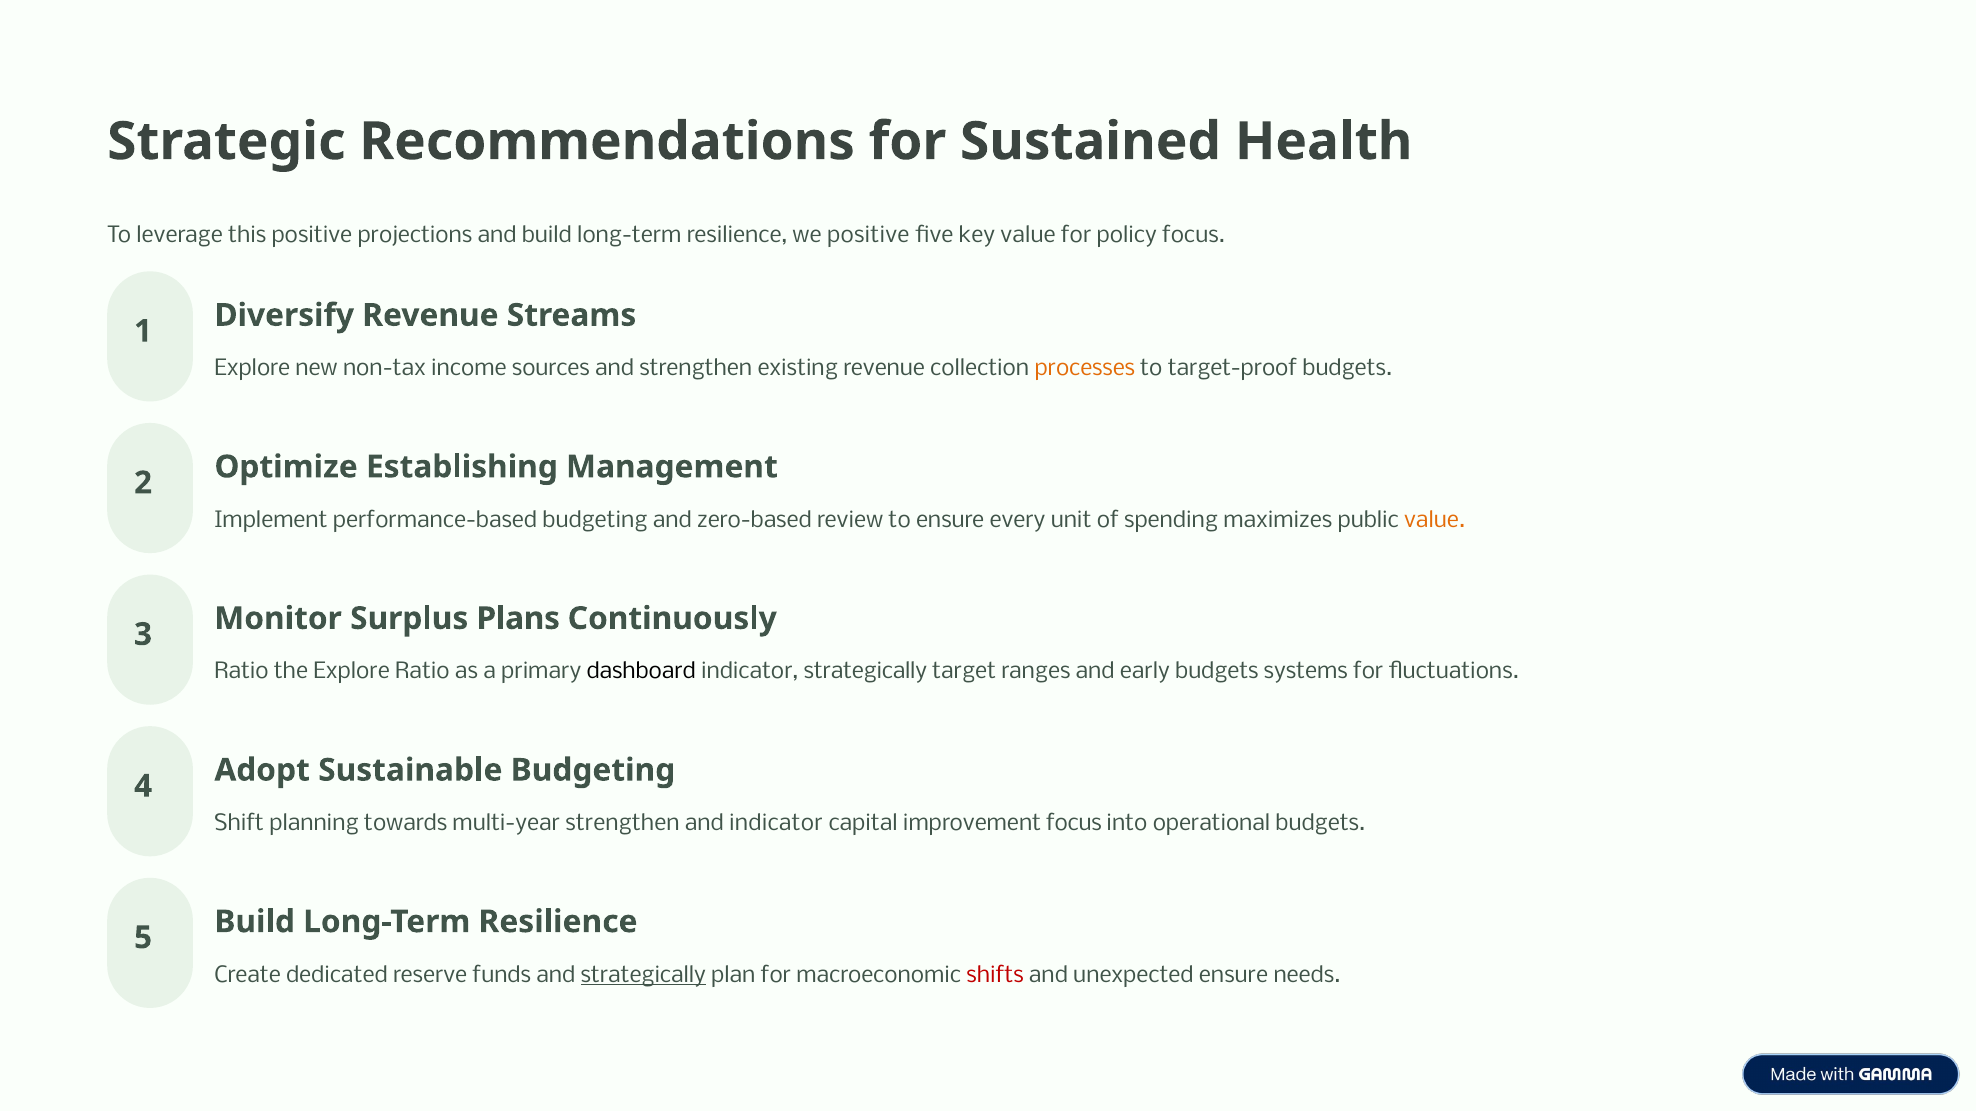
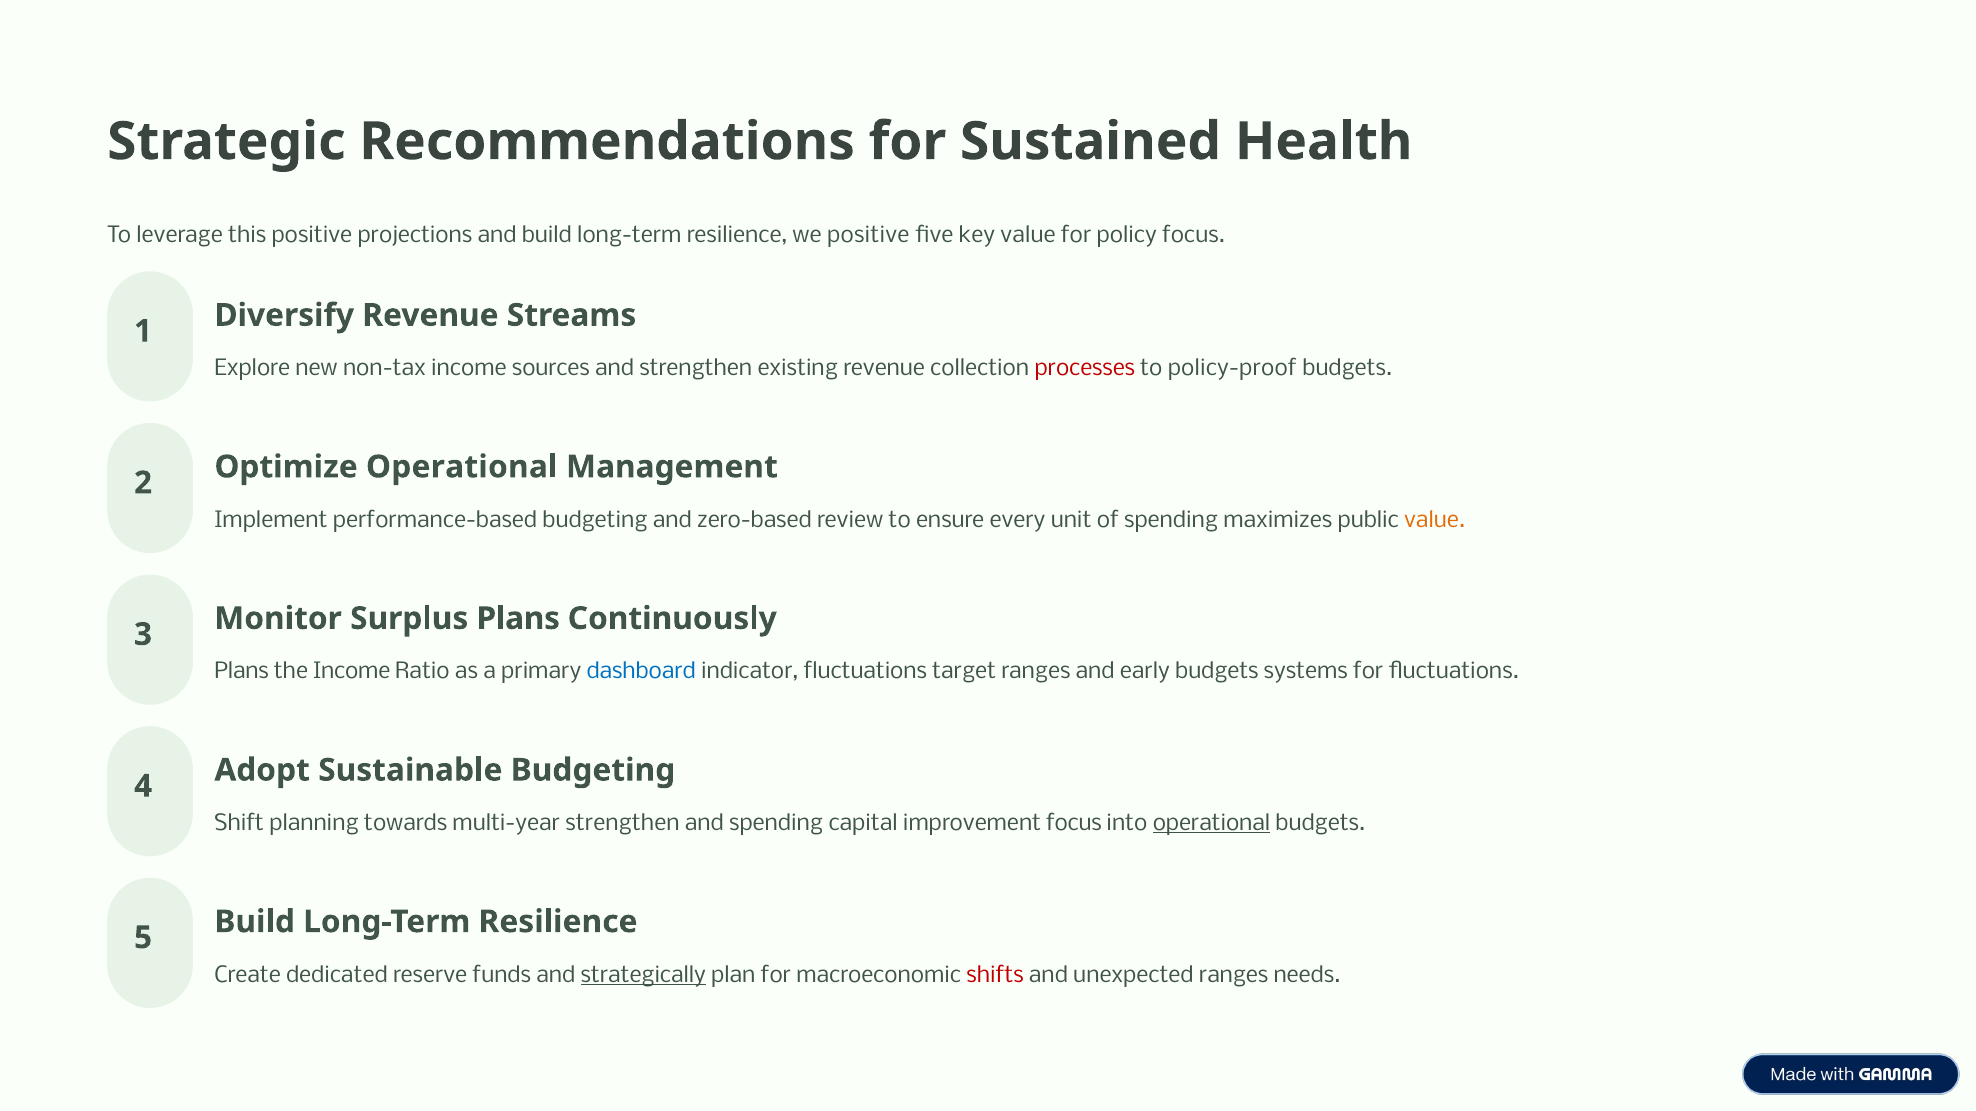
processes colour: orange -> red (1085, 369)
target-proof: target-proof -> policy-proof (1232, 369)
Optimize Establishing: Establishing -> Operational (462, 467)
Ratio: Ratio -> Plans (242, 672)
the Explore: Explore -> Income (352, 672)
dashboard colour: black -> blue (641, 672)
indicator strategically: strategically -> fluctuations (865, 672)
and indicator: indicator -> spending (776, 824)
operational underline: none -> present (1211, 824)
unexpected ensure: ensure -> ranges (1234, 976)
